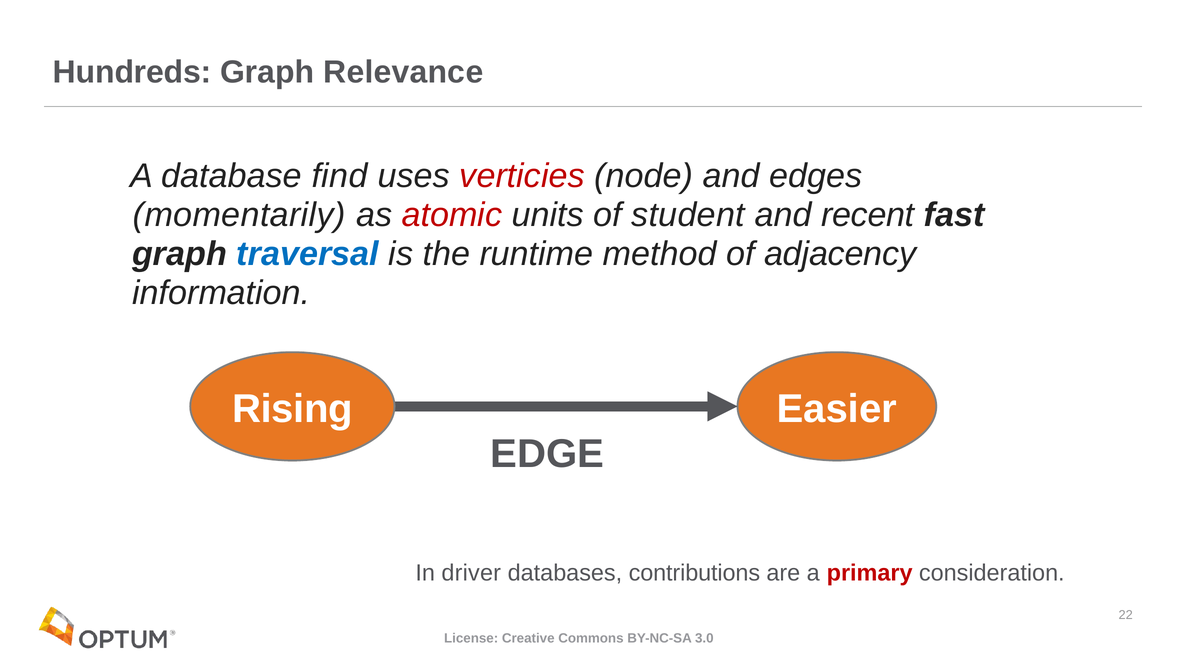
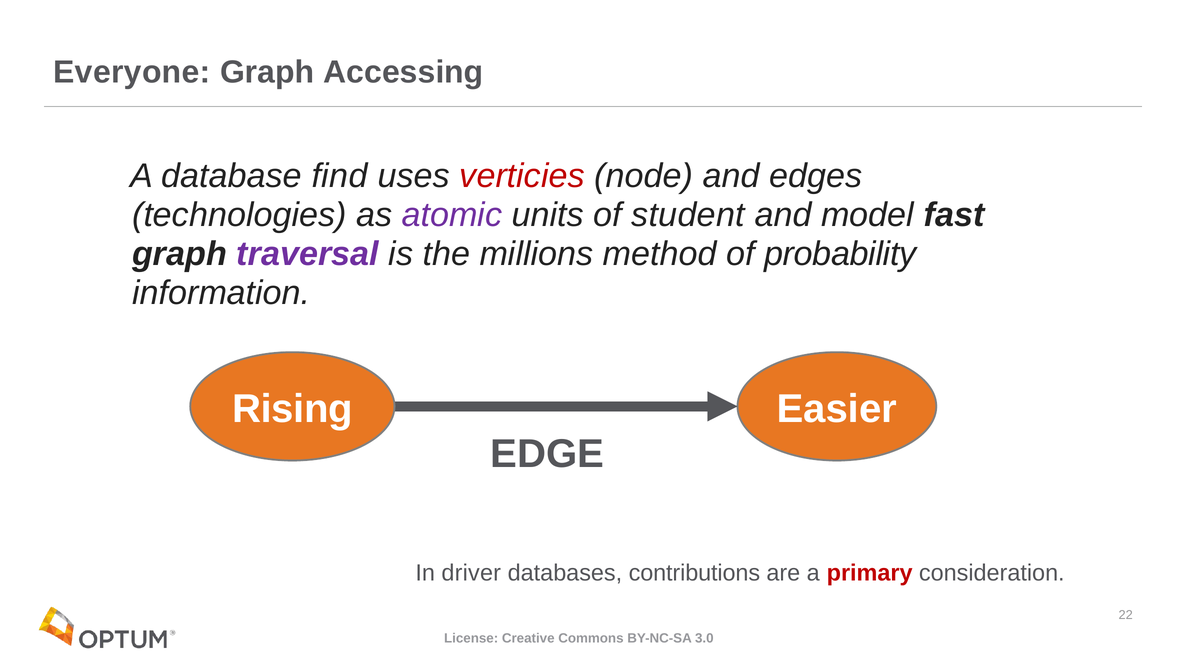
Hundreds: Hundreds -> Everyone (132, 72)
Relevance: Relevance -> Accessing (403, 72)
momentarily: momentarily -> technologies (239, 215)
atomic colour: red -> purple (452, 215)
recent: recent -> model (868, 215)
traversal colour: blue -> purple (308, 254)
runtime: runtime -> millions (536, 254)
adjacency: adjacency -> probability (840, 254)
